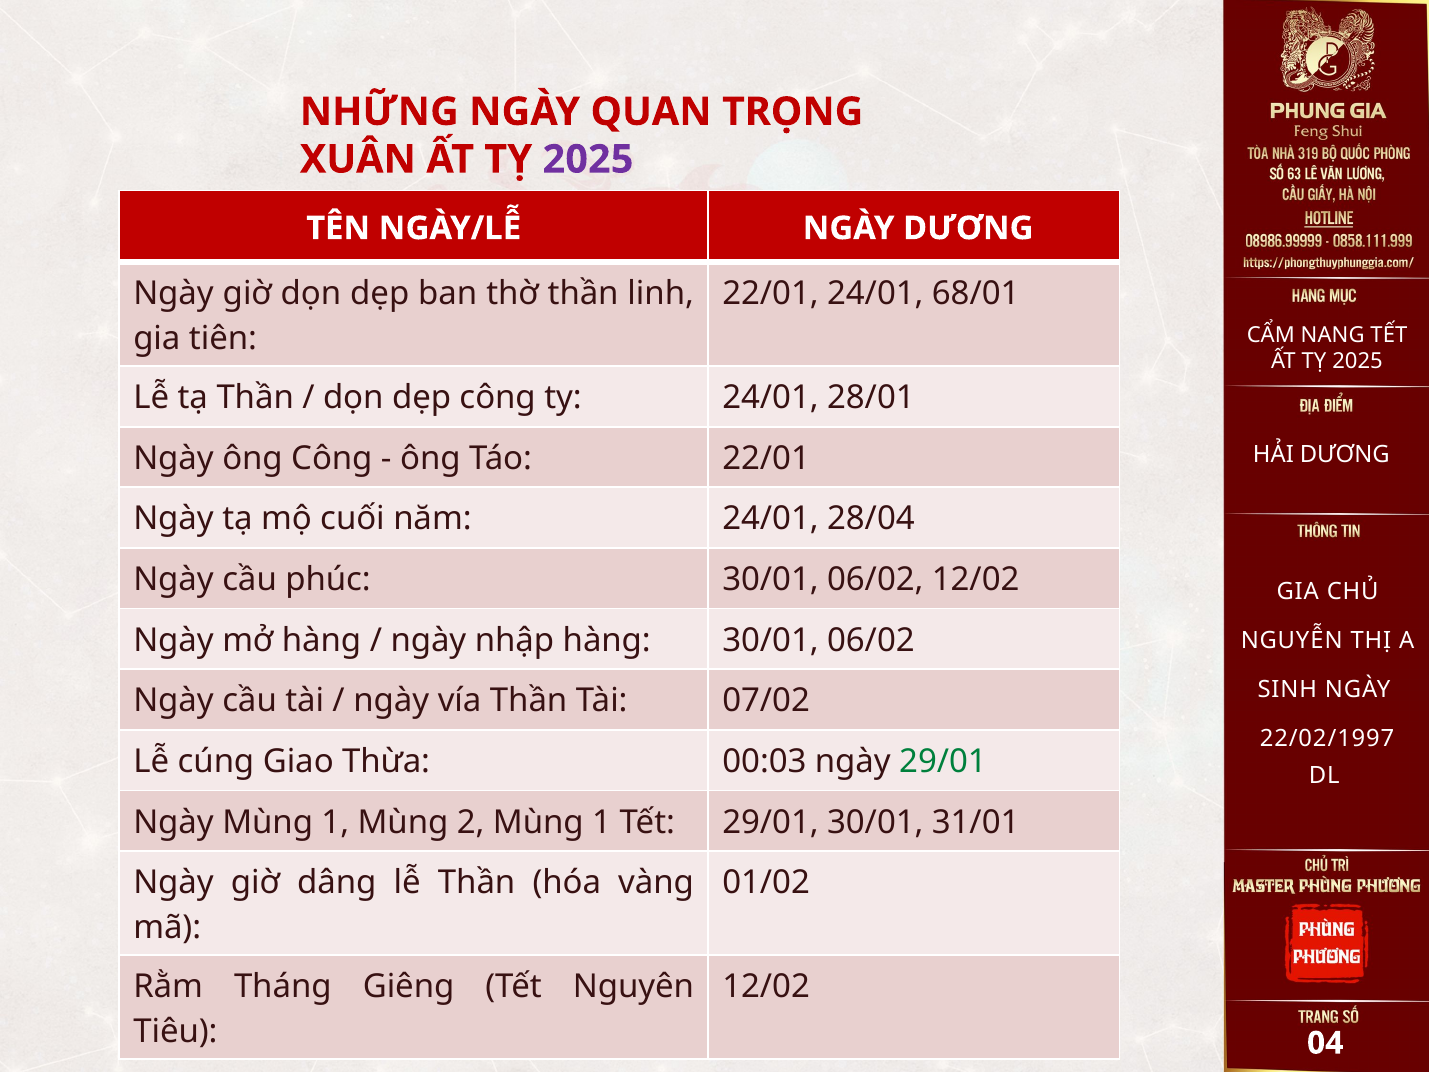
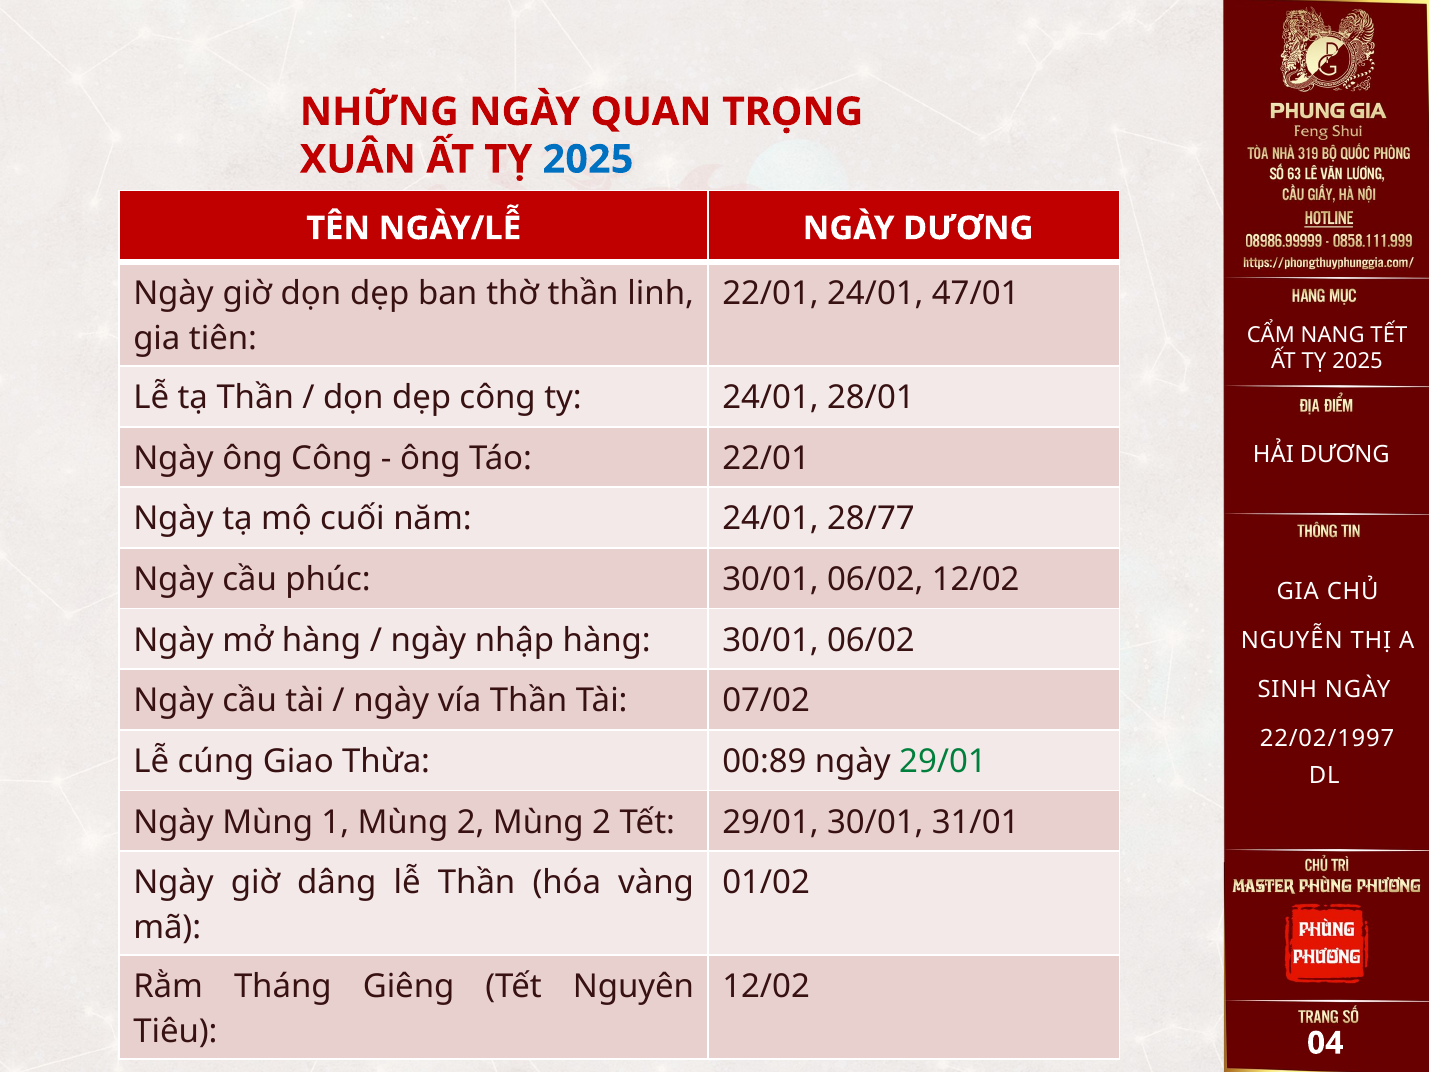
2025 colour: purple -> blue (588, 159)
68/01: 68/01 -> 47/01 (976, 294)
28/04: 28/04 -> 28/77 (871, 519)
00:03: 00:03 -> 00:89 (764, 761)
2 Mùng 1: 1 -> 2 (602, 822)
